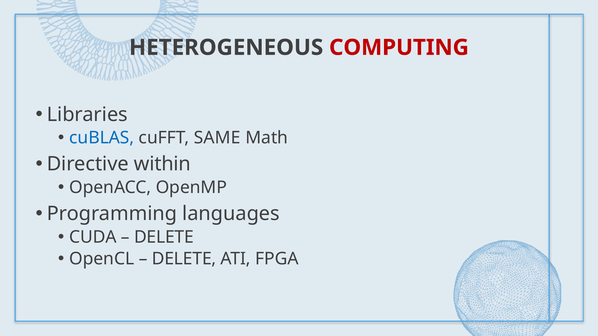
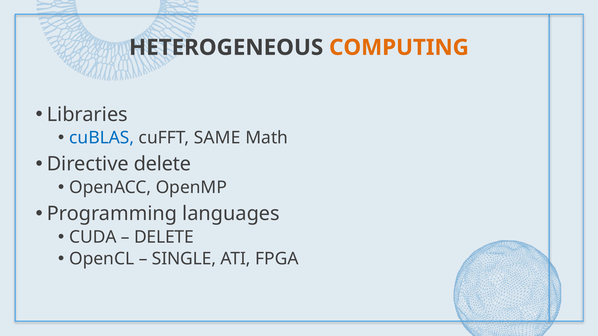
COMPUTING colour: red -> orange (399, 48)
Directive within: within -> delete (162, 164)
DELETE: DELETE -> SINGLE (184, 259)
